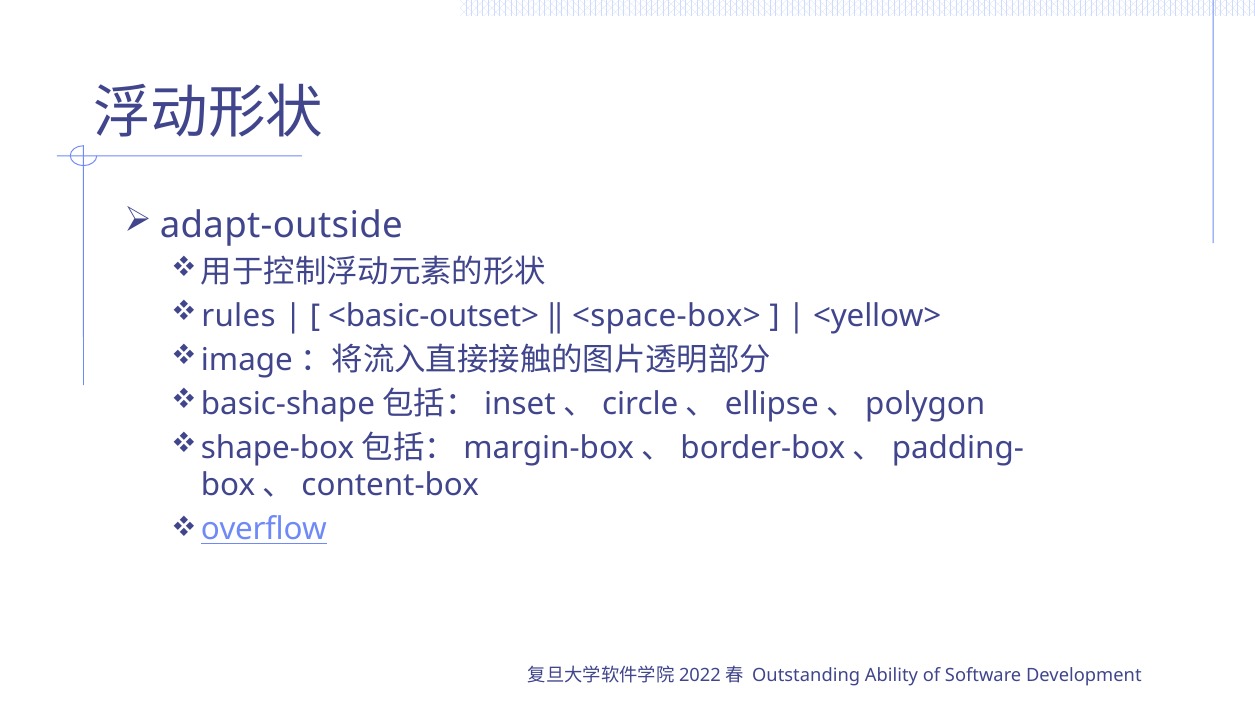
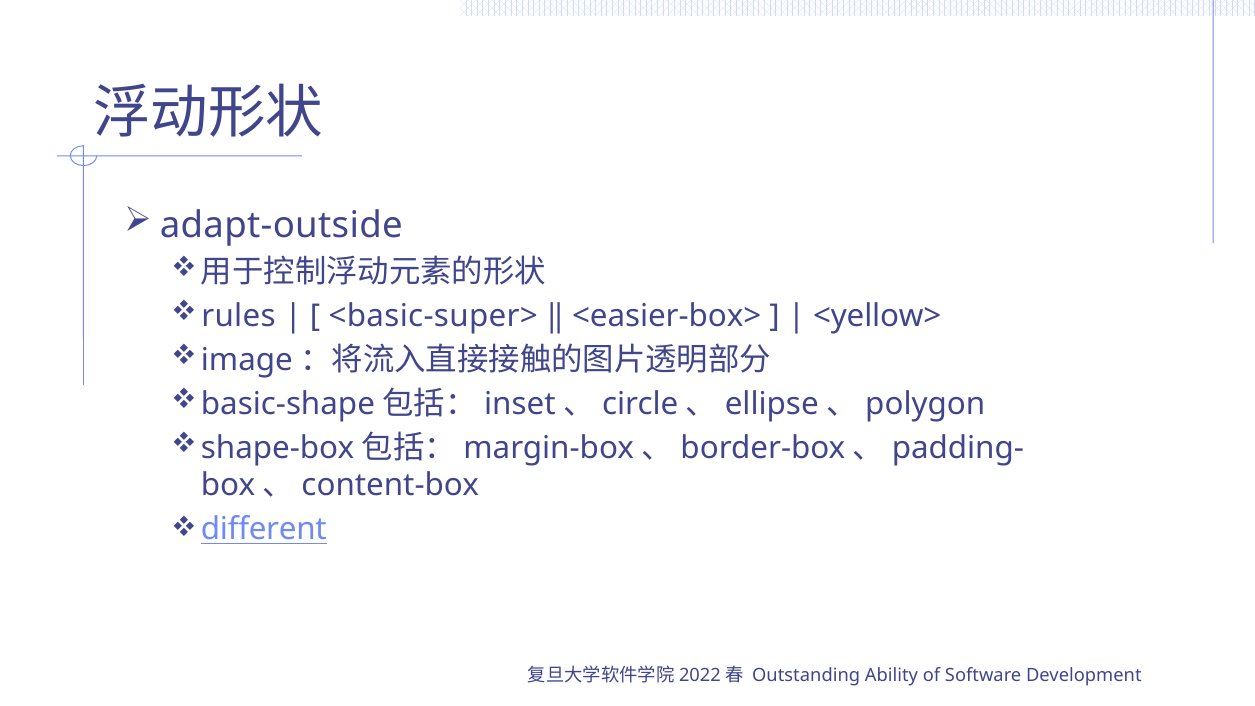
<basic-outset>: <basic-outset> -> <basic-super> (433, 316)
<space-box>: <space-box> -> <easier-box> (667, 316)
overflow: overflow -> different (264, 529)
